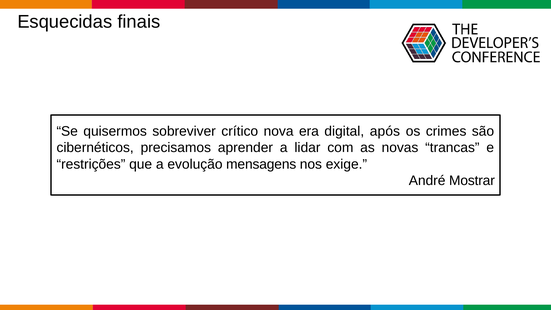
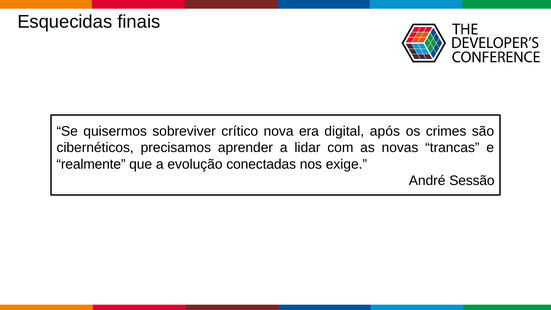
restrições: restrições -> realmente (91, 164)
mensagens: mensagens -> conectadas (261, 164)
Mostrar: Mostrar -> Sessão (472, 181)
